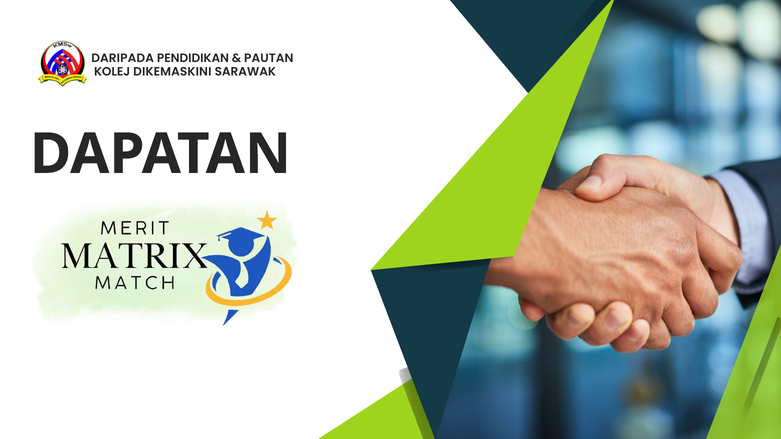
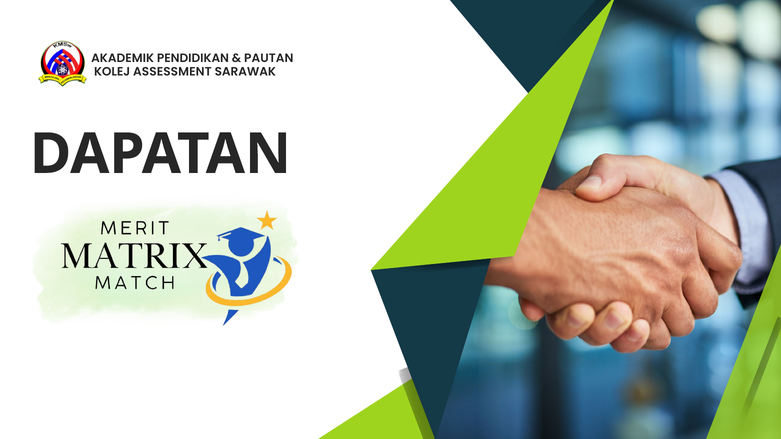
DARIPADA: DARIPADA -> AKADEMIK (123, 58)
DIKEMASKINI: DIKEMASKINI -> ASSESSMENT (172, 72)
